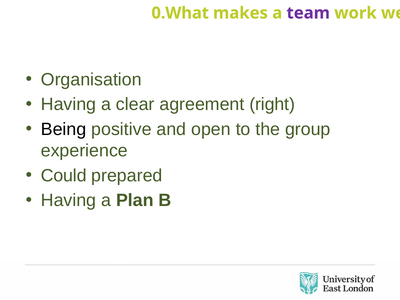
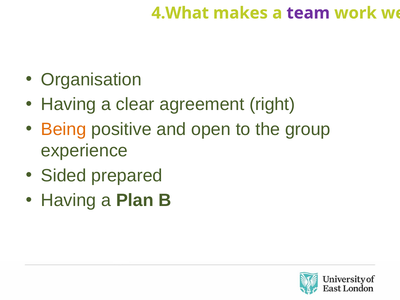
0.What: 0.What -> 4.What (180, 13)
Being colour: black -> orange (64, 129)
Could: Could -> Sided (64, 176)
